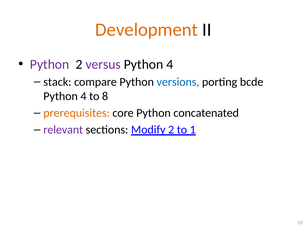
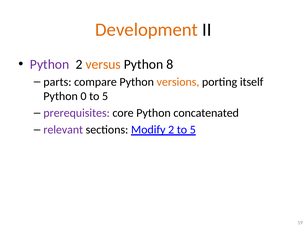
versus colour: purple -> orange (103, 64)
4: 4 -> 8 (170, 64)
stack: stack -> parts (57, 82)
versions colour: blue -> orange (178, 82)
bcde: bcde -> itself (252, 82)
4: 4 -> 0 (83, 96)
8: 8 -> 5 (105, 96)
prerequisites colour: orange -> purple (77, 113)
2 to 1: 1 -> 5 (193, 130)
